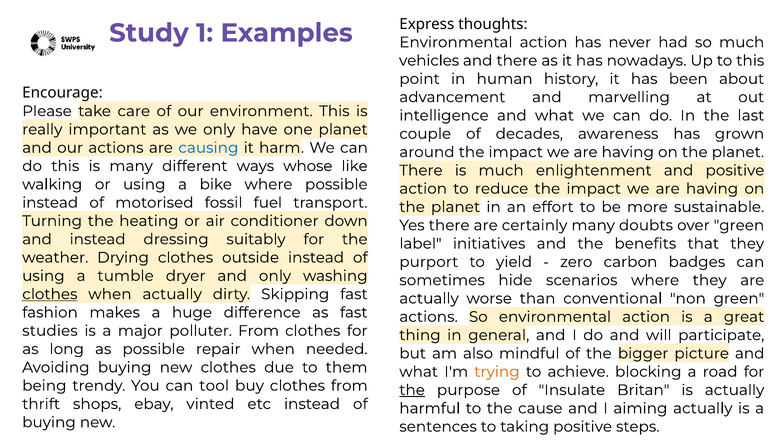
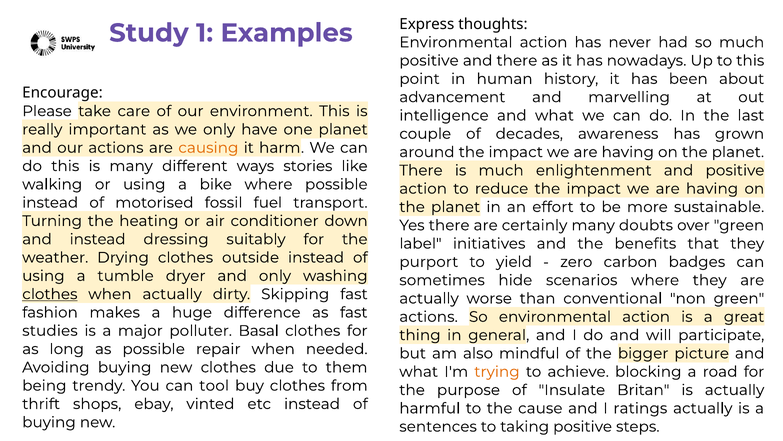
vehicles: vehicles -> positive (429, 61)
causing colour: blue -> orange (208, 148)
whose: whose -> stories (308, 166)
polluter From: From -> Basal (259, 330)
the underline: present -> none (412, 390)
aiming: aiming -> ratings (640, 408)
